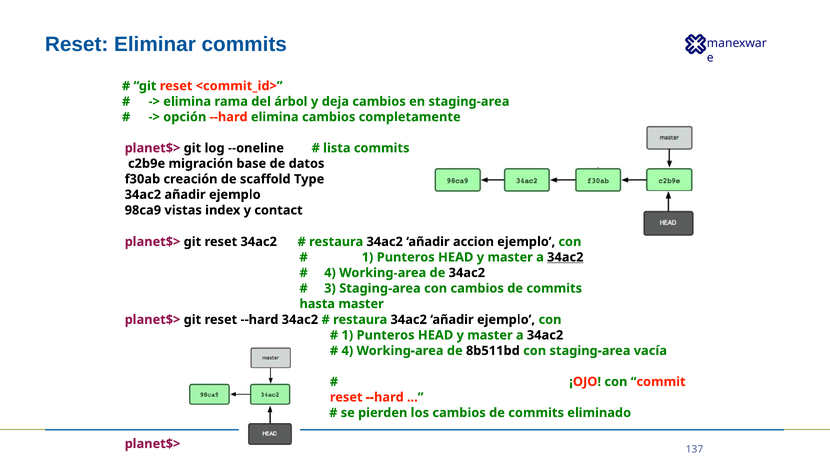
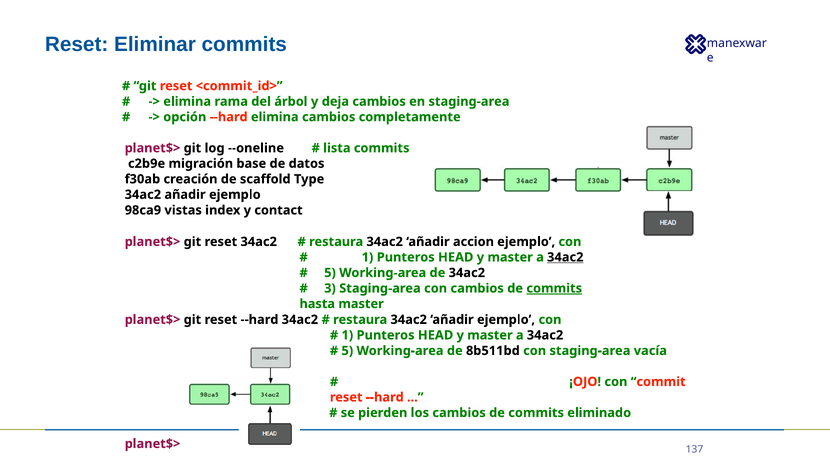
4: 4 -> 5 (330, 273)
commits underline: none -> present (554, 288)
4: 4 -> 5 (347, 351)
